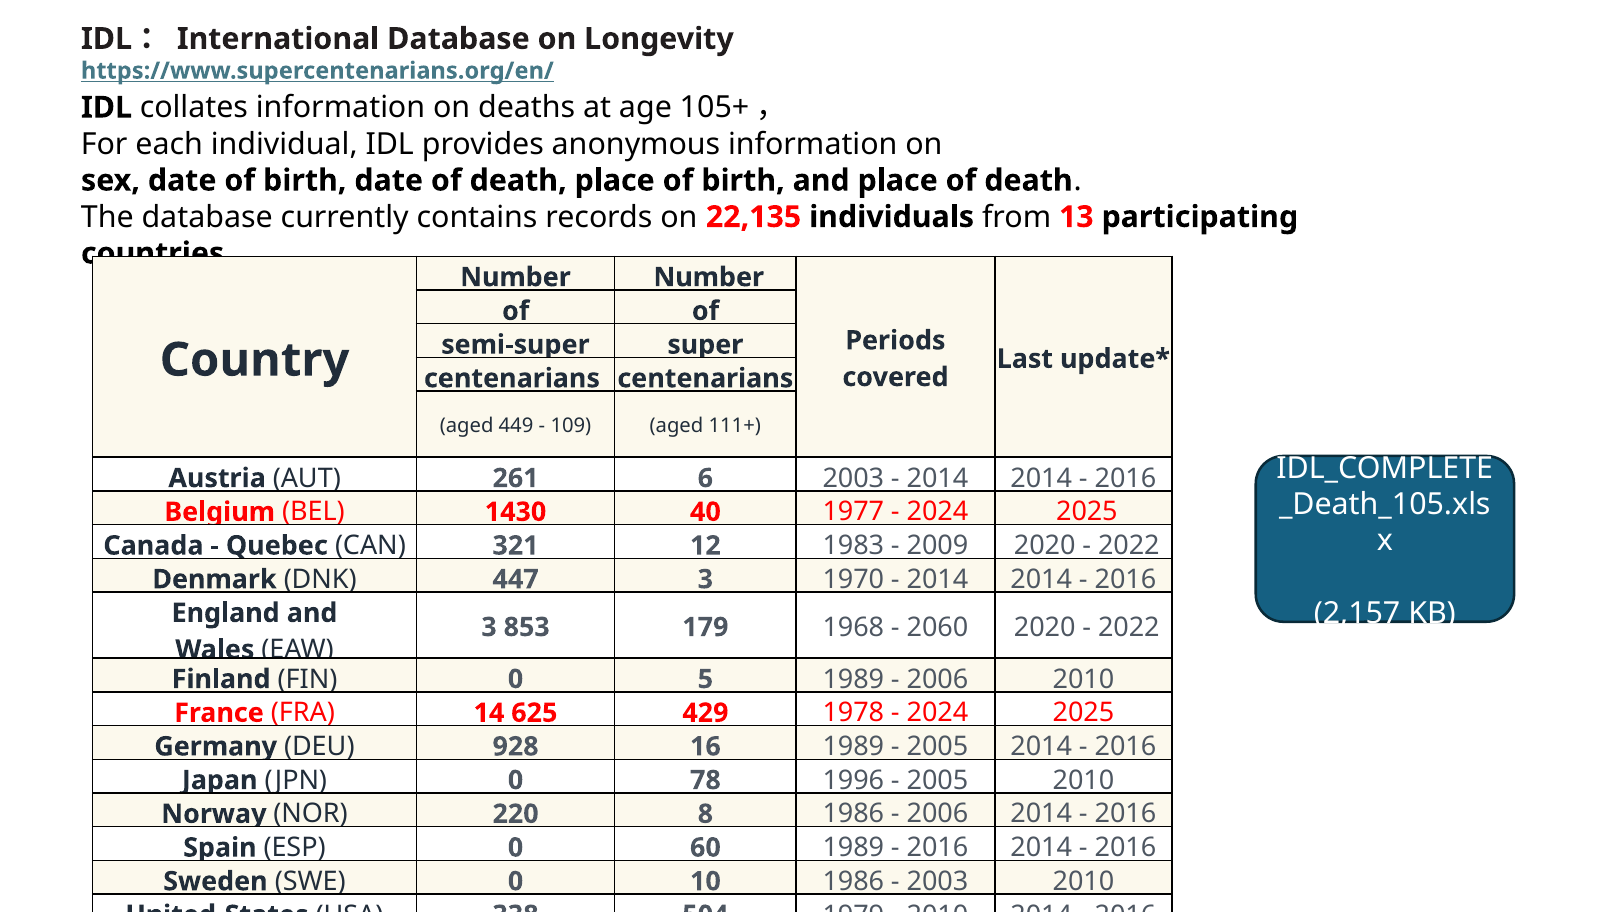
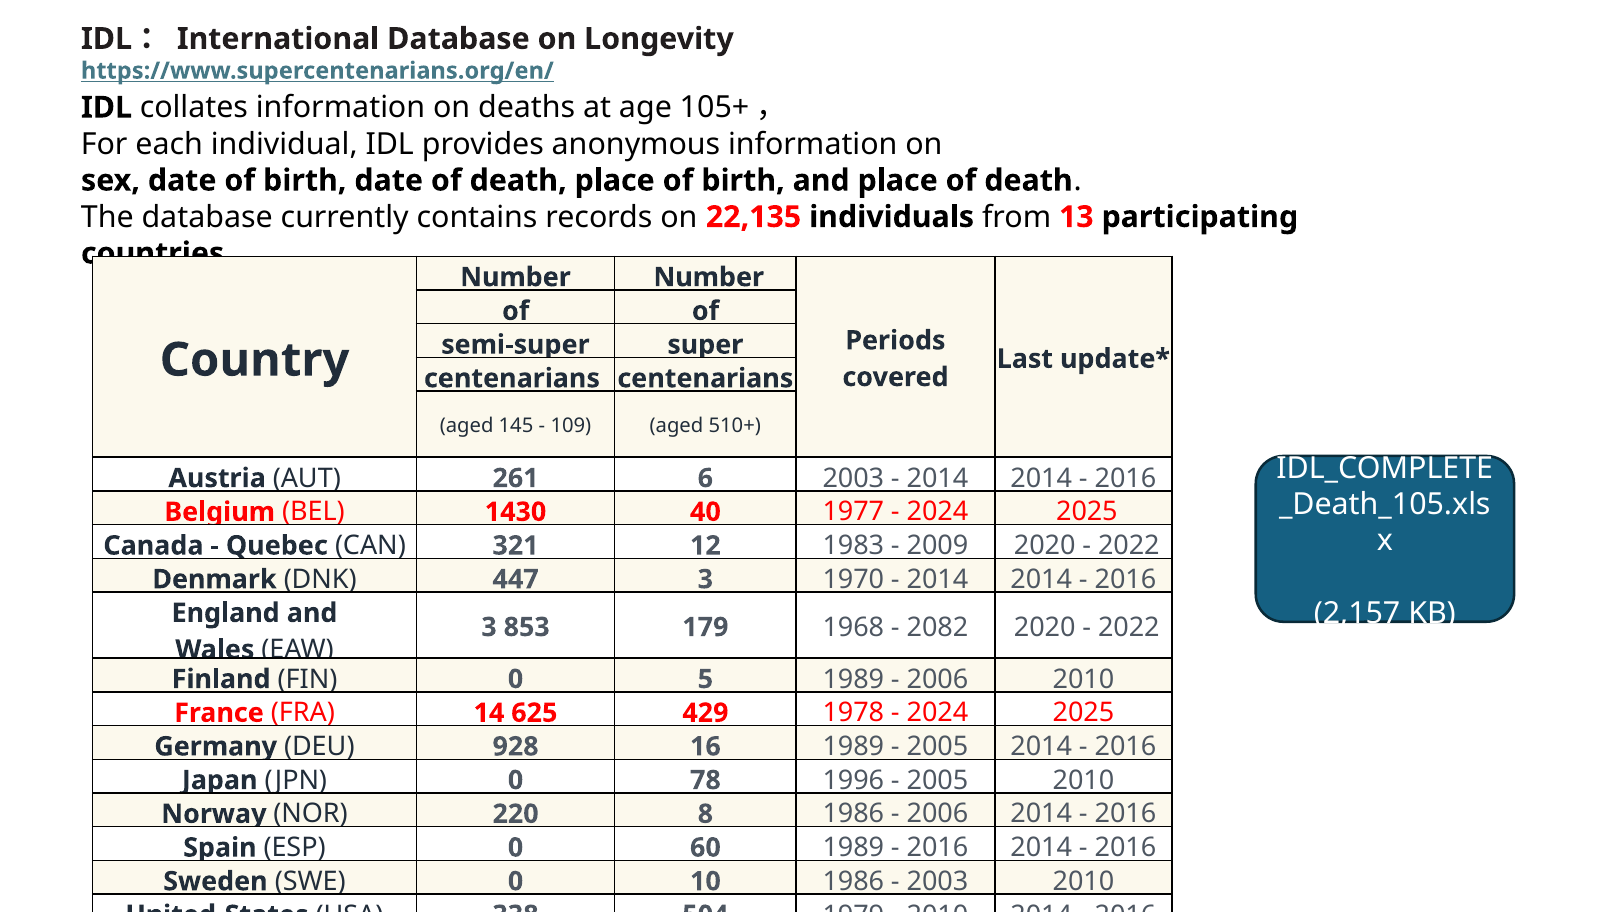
449: 449 -> 145 (516, 426)
111+: 111+ -> 510+ (735, 426)
2060: 2060 -> 2082 (937, 627)
